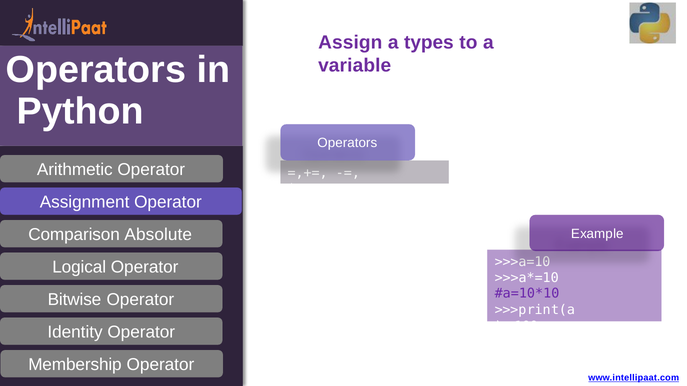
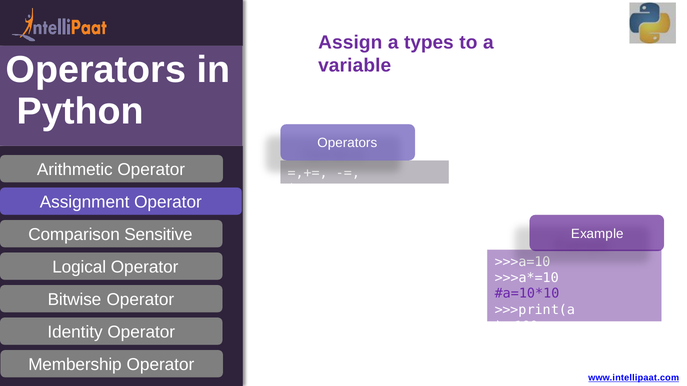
Absolute: Absolute -> Sensitive (158, 235)
